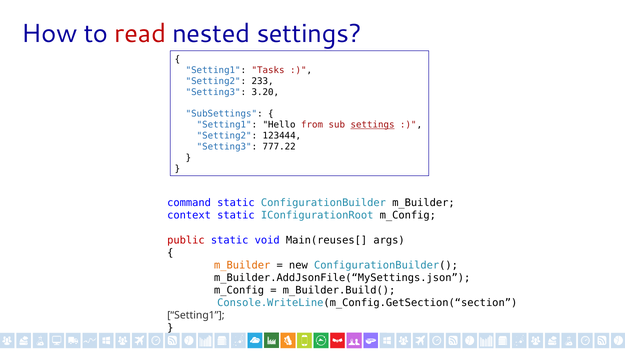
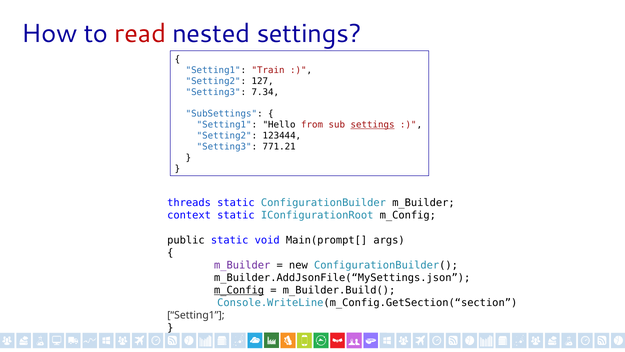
Tasks: Tasks -> Train (268, 70)
233: 233 -> 127 (263, 81)
3.20: 3.20 -> 7.34 (265, 92)
777.22: 777.22 -> 771.21 (279, 147)
command: command -> threads (189, 202)
public colour: red -> black (186, 240)
Main(reuses[: Main(reuses[ -> Main(prompt[ (327, 240)
m_Builder colour: orange -> purple (242, 265)
m_Config underline: none -> present (239, 290)
